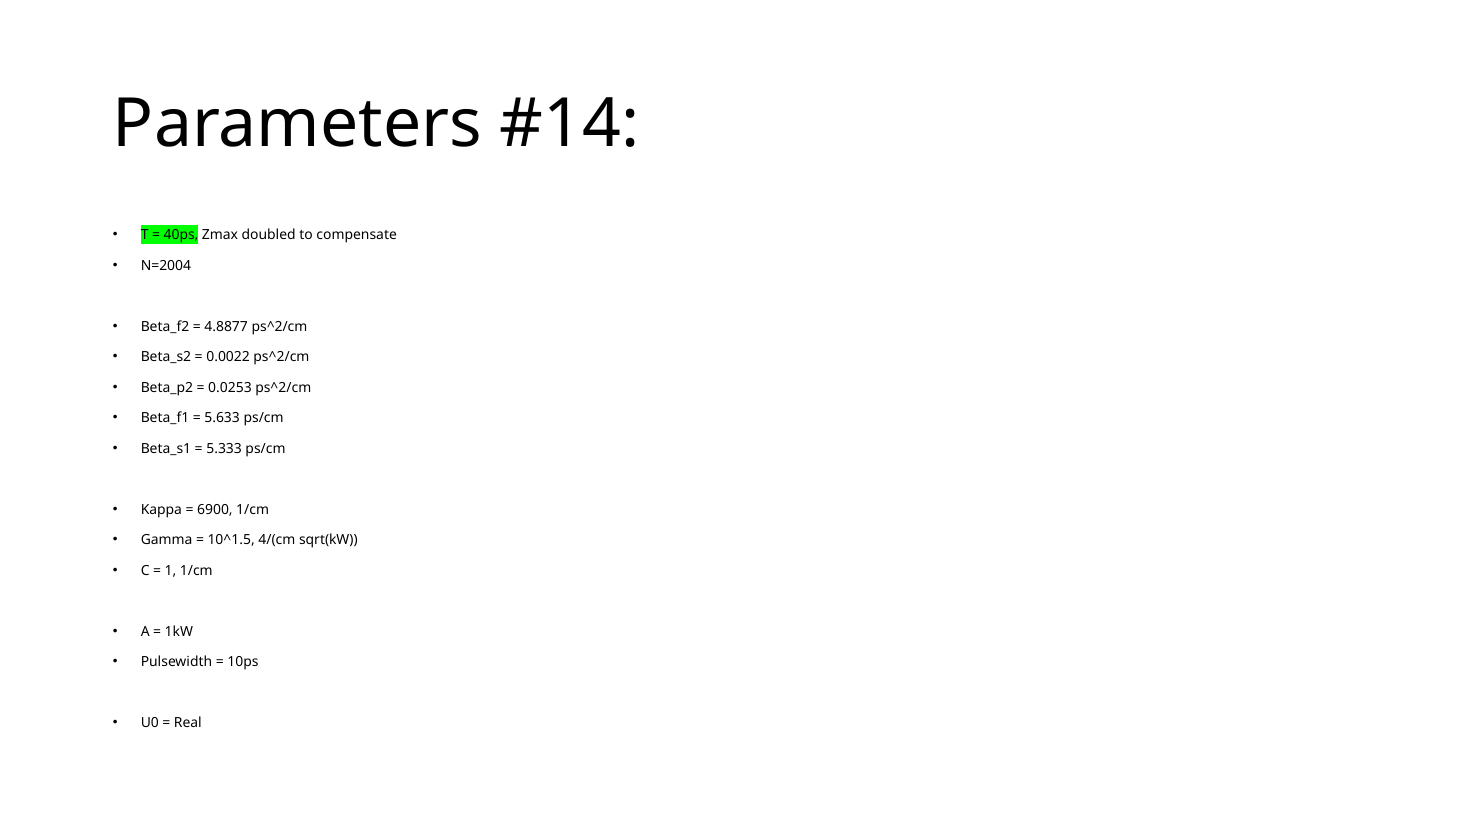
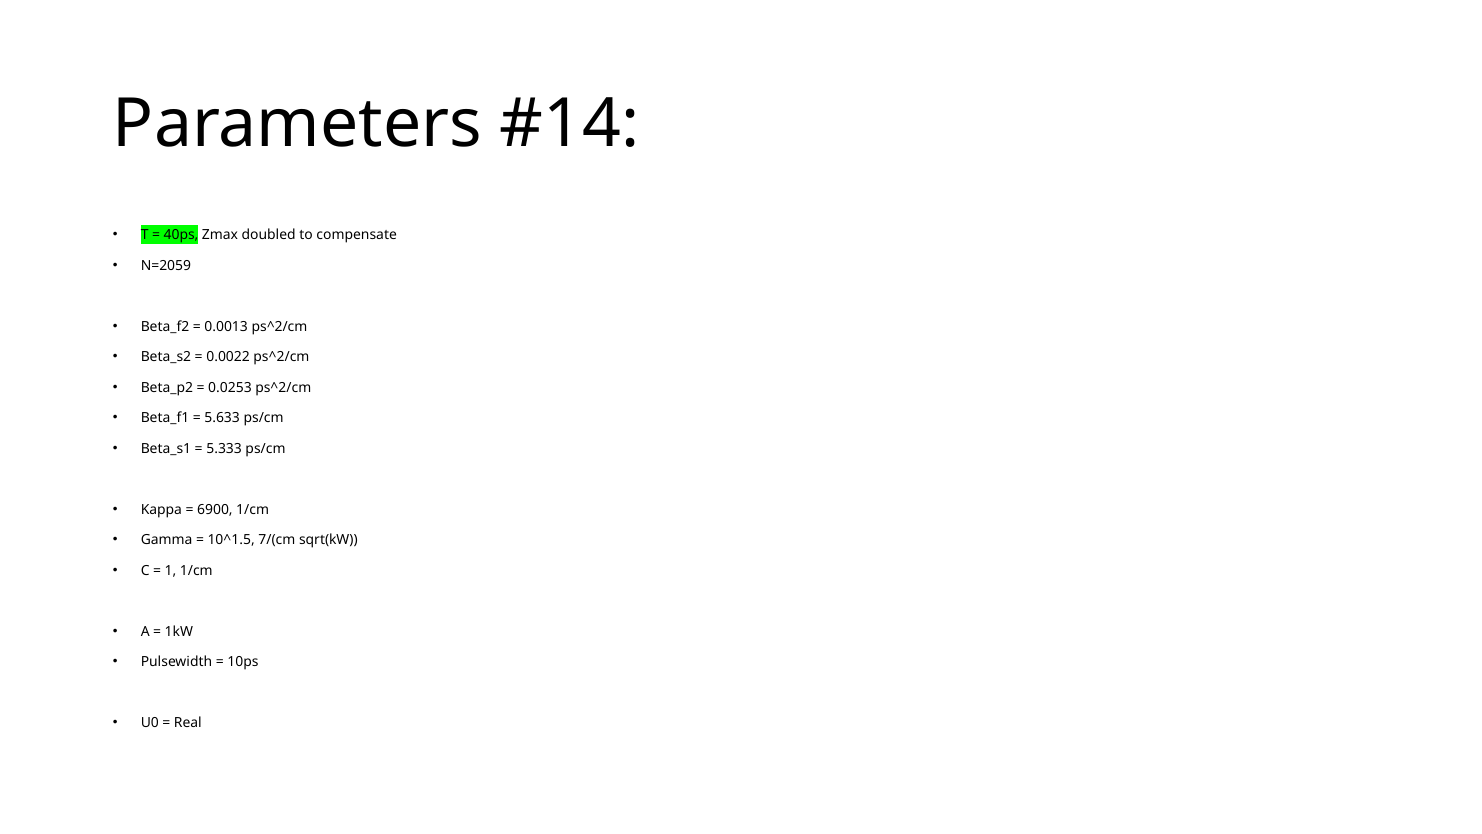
N=2004: N=2004 -> N=2059 (166, 265)
4.8877: 4.8877 -> 0.0013 (226, 326)
4/(cm: 4/(cm -> 7/(cm (277, 540)
